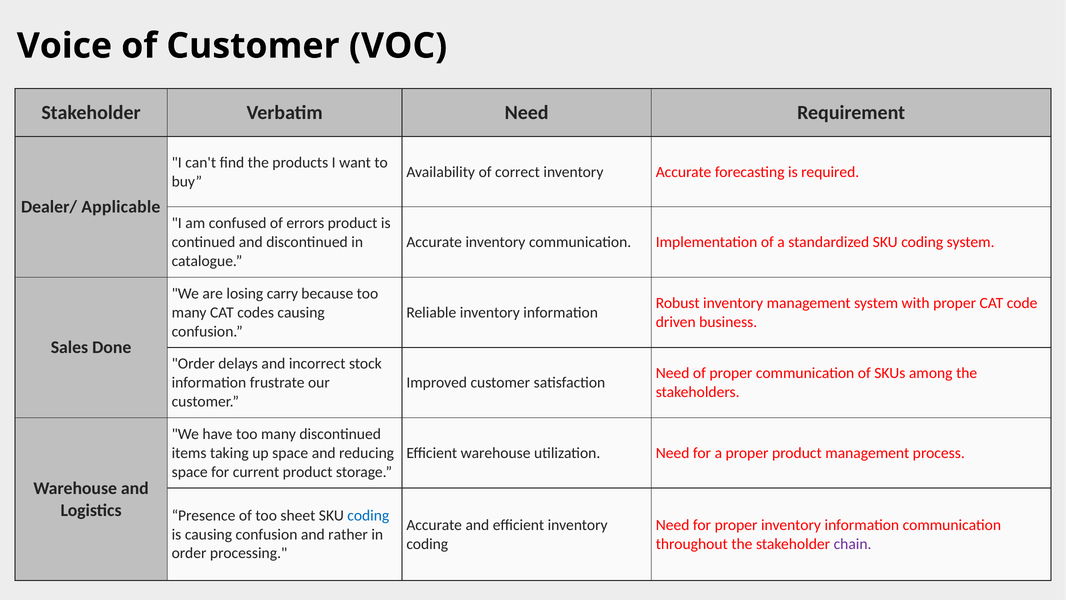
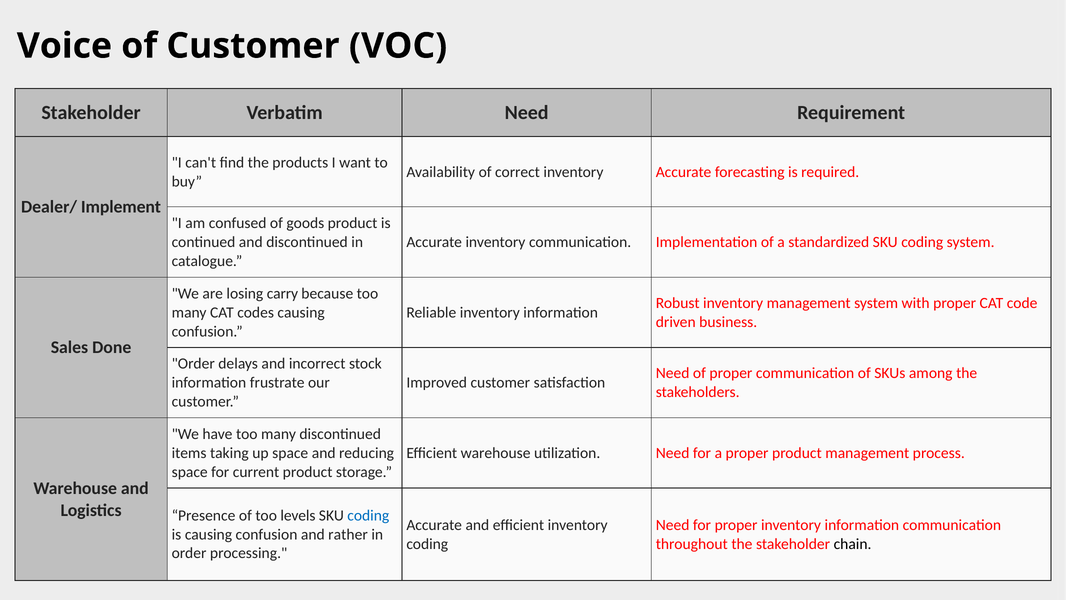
Applicable: Applicable -> Implement (121, 207)
errors: errors -> goods (305, 223)
sheet: sheet -> levels (298, 515)
chain colour: purple -> black (853, 544)
